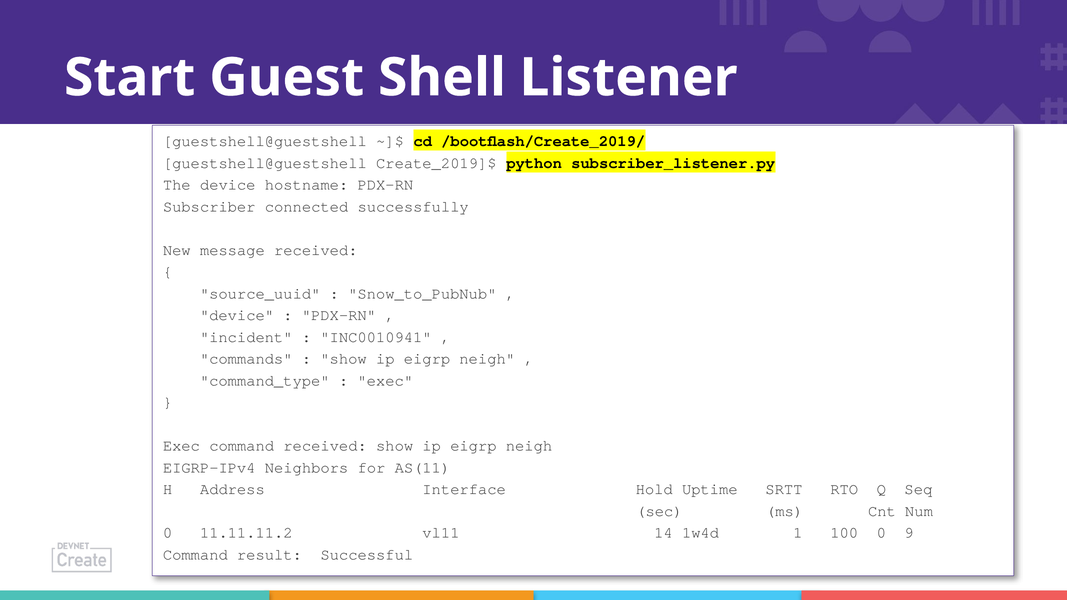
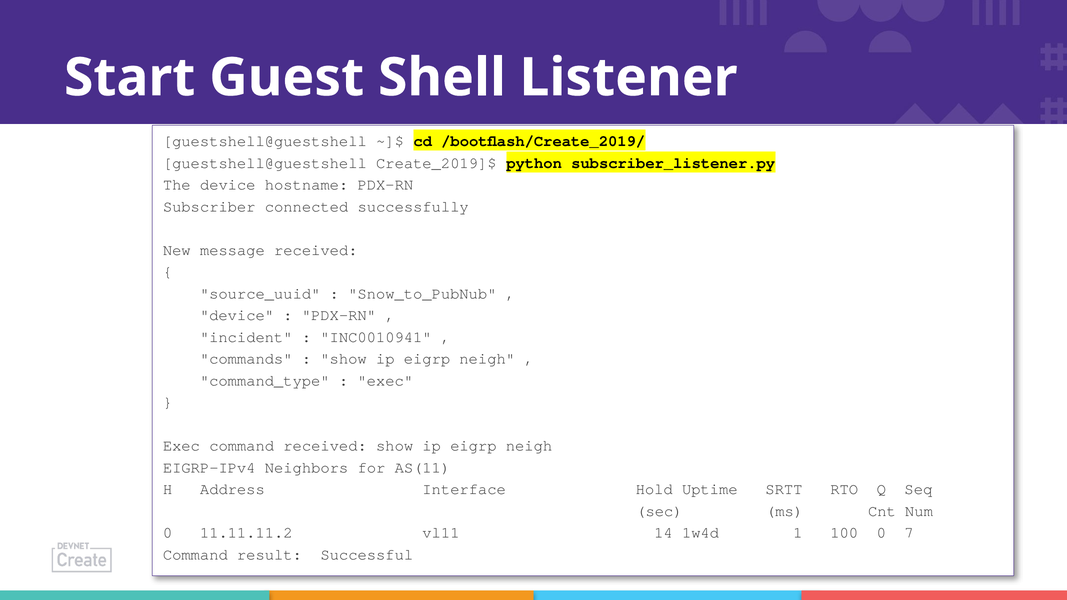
9: 9 -> 7 (909, 533)
